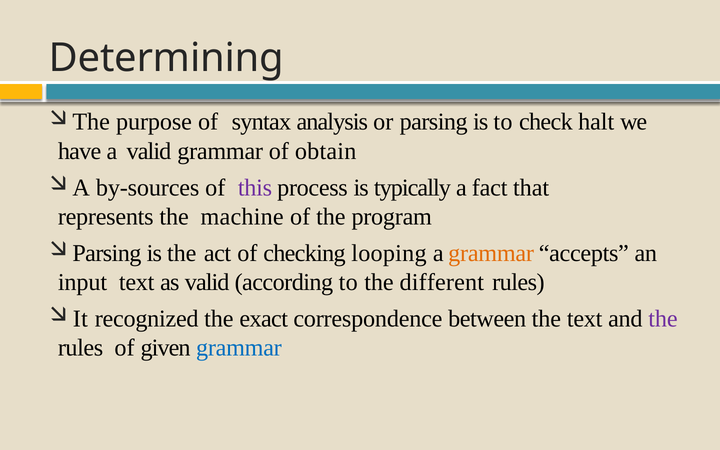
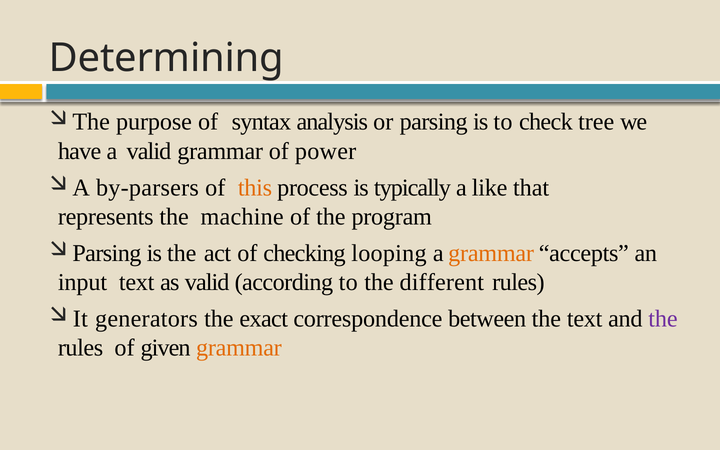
halt: halt -> tree (596, 122)
obtain: obtain -> power (326, 151)
by-sources: by-sources -> by-parsers (147, 188)
this colour: purple -> orange (255, 188)
fact: fact -> like (490, 188)
recognized: recognized -> generators (146, 319)
grammar colour: blue -> orange (239, 348)
